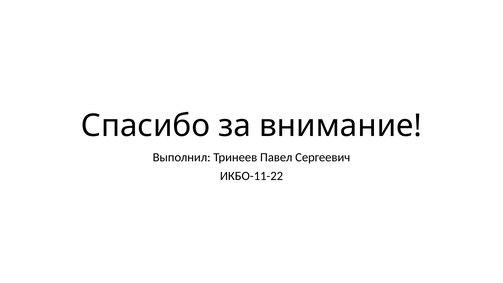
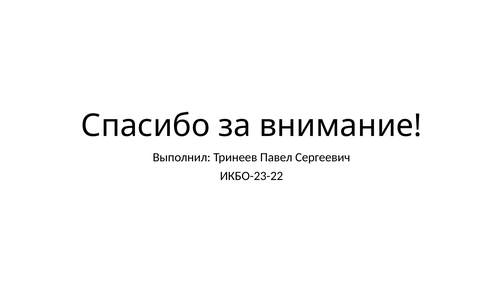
ИКБО-11-22: ИКБО-11-22 -> ИКБО-23-22 (251, 176)
